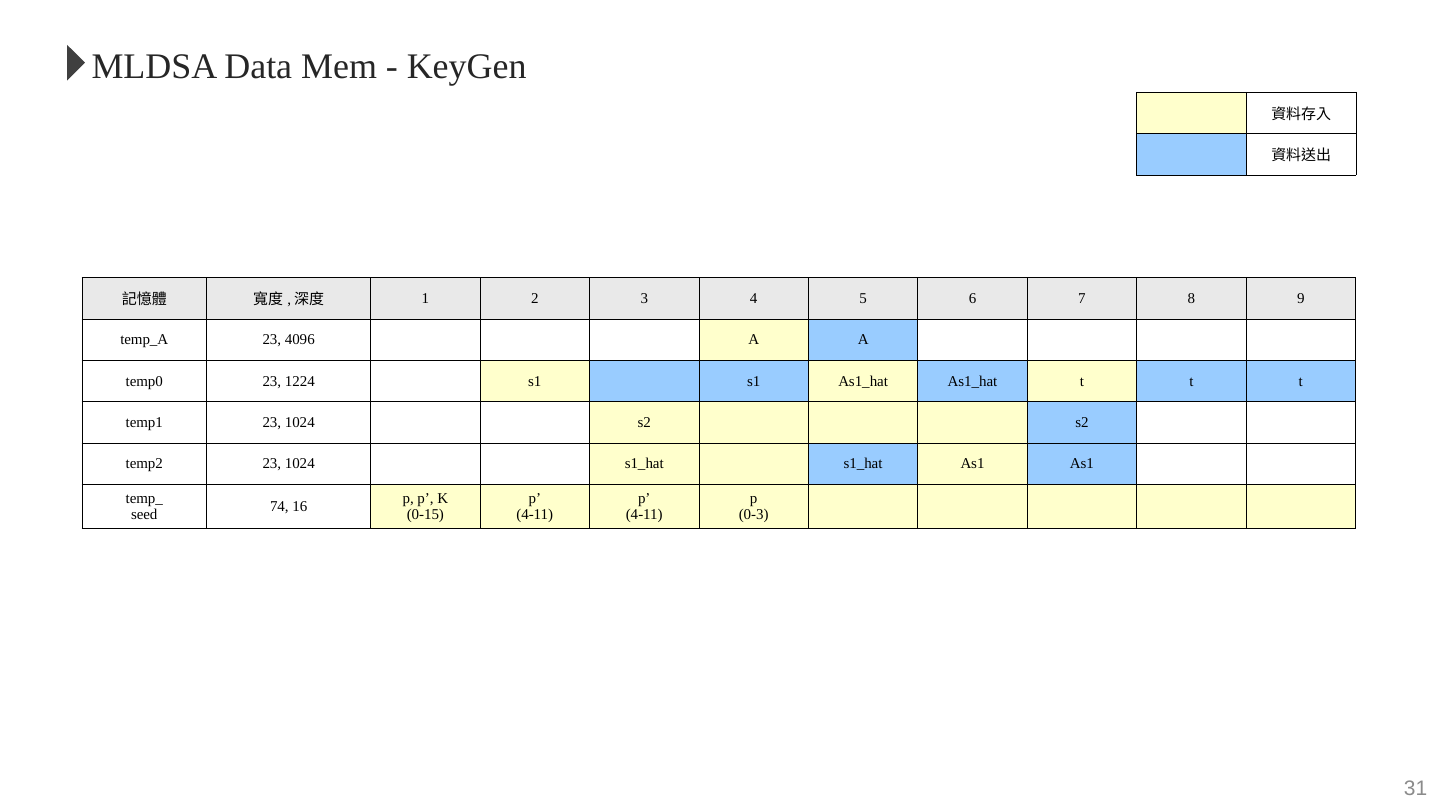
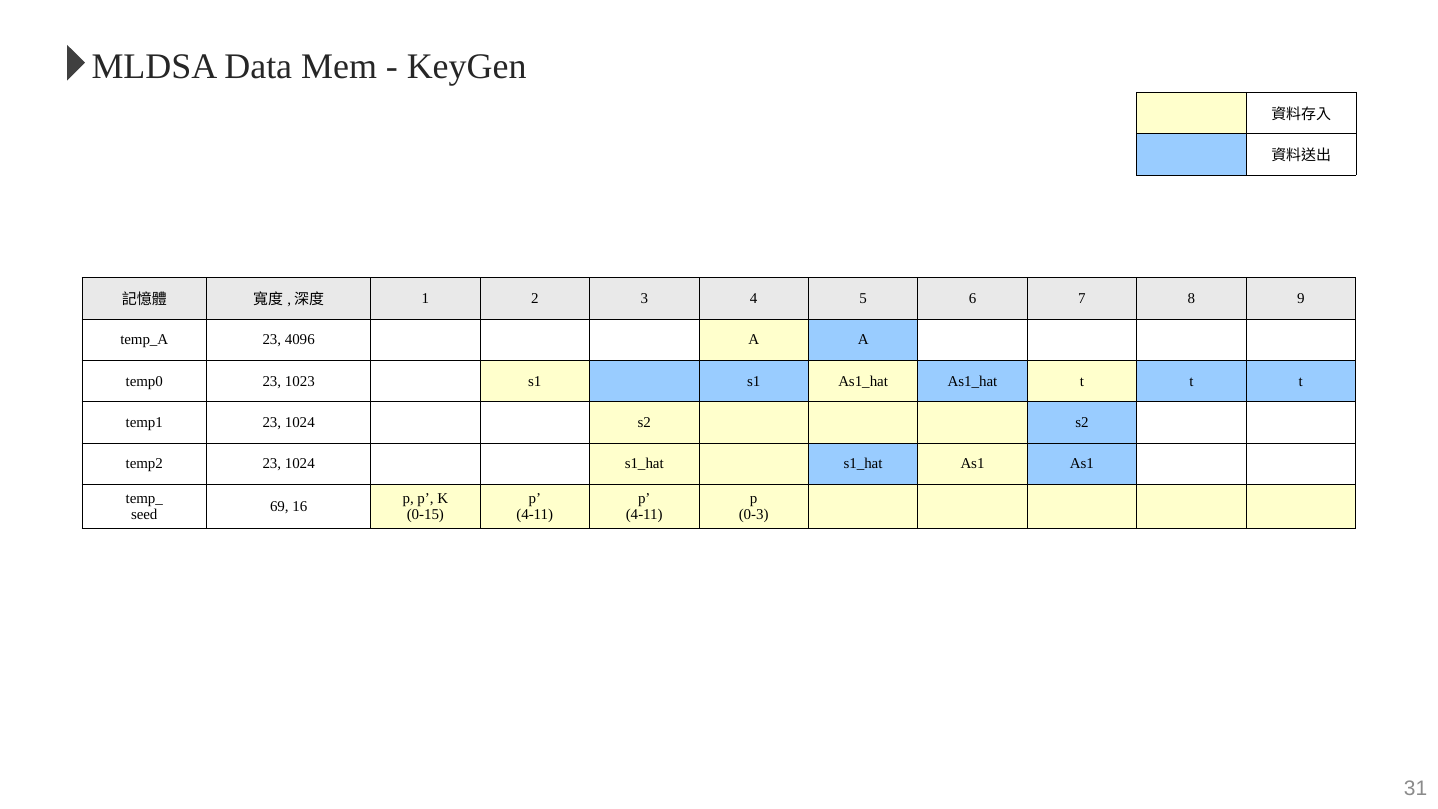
1224: 1224 -> 1023 (300, 381)
74: 74 -> 69 (279, 507)
